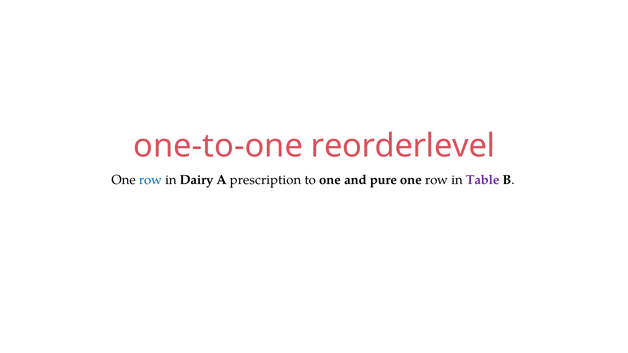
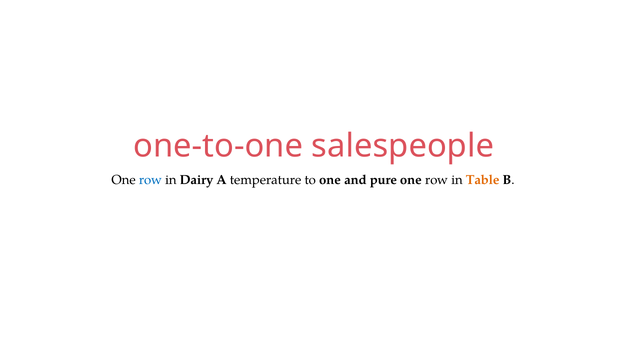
reorderlevel: reorderlevel -> salespeople (403, 146)
prescription: prescription -> temperature (266, 180)
Table colour: purple -> orange (483, 180)
